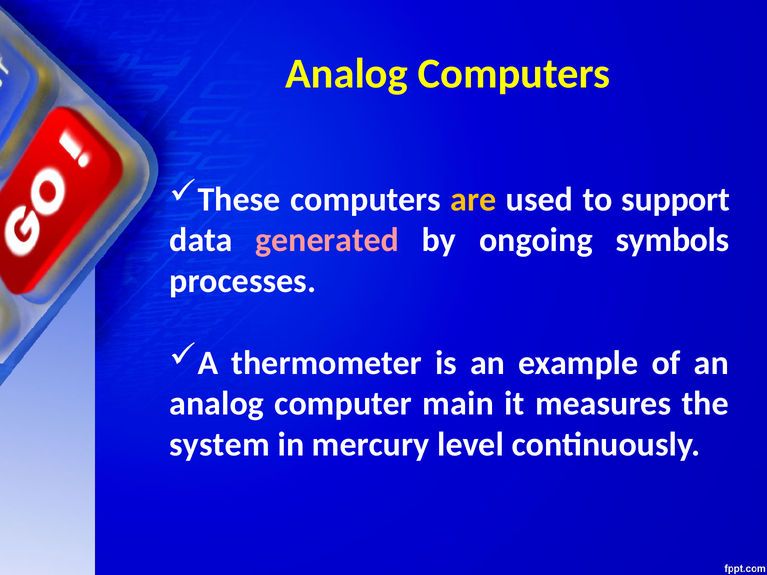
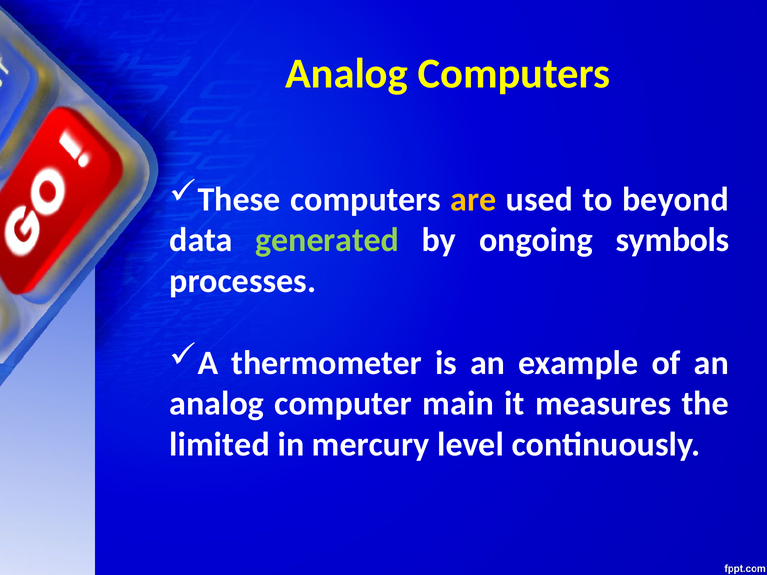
support: support -> beyond (675, 199)
generated colour: pink -> light green (327, 240)
system: system -> limited (220, 445)
